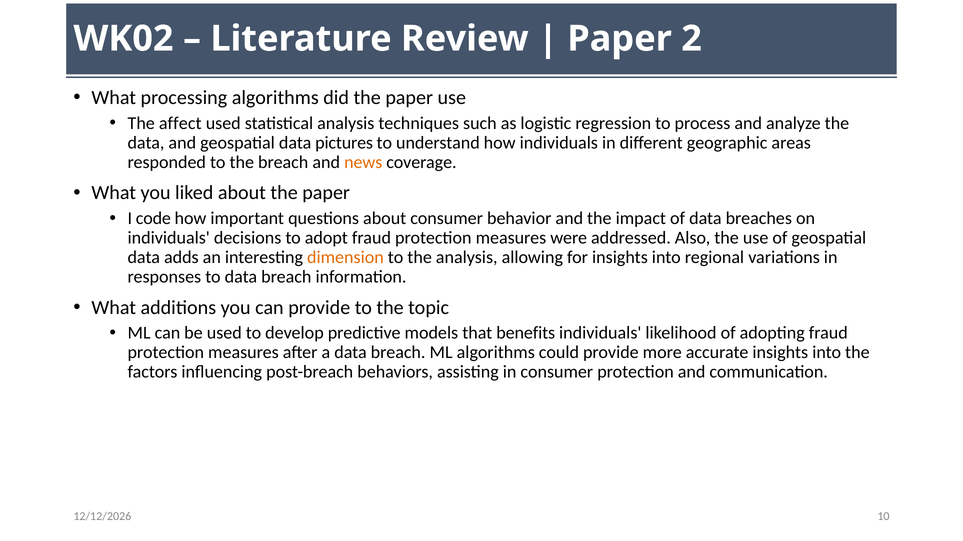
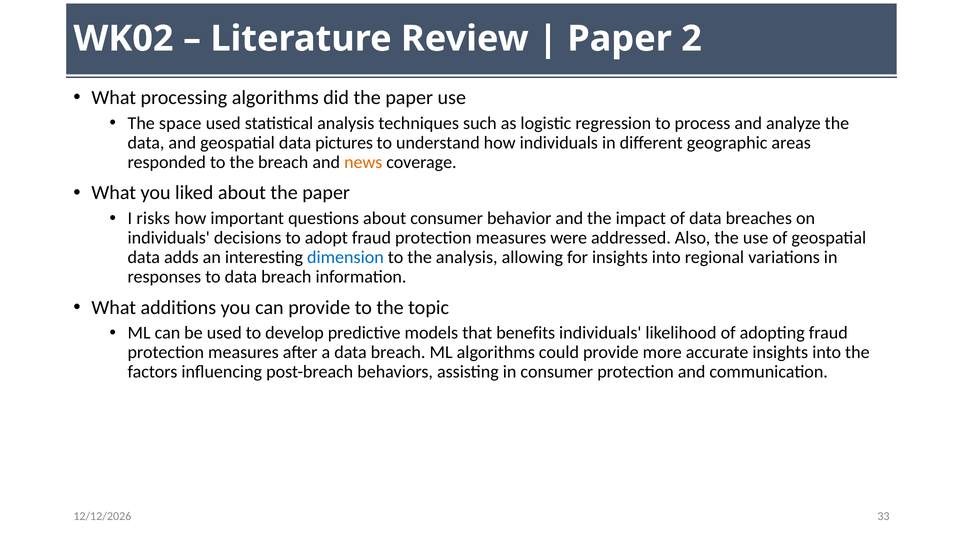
affect: affect -> space (180, 123)
code: code -> risks (153, 219)
dimension colour: orange -> blue (345, 258)
10: 10 -> 33 (883, 517)
